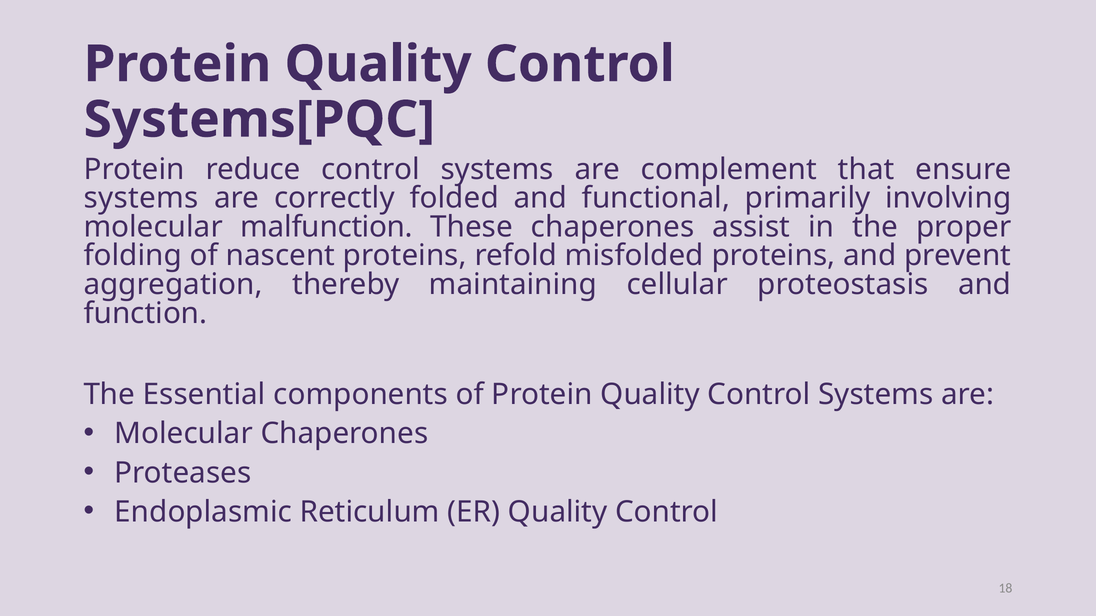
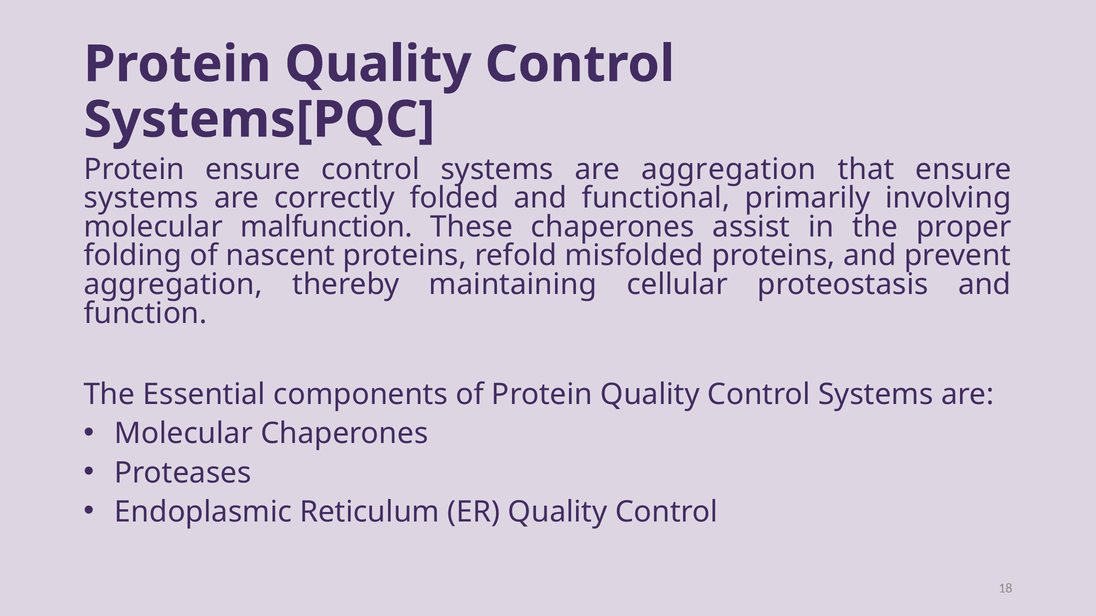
Protein reduce: reduce -> ensure (253, 169)
are complement: complement -> aggregation (729, 169)
